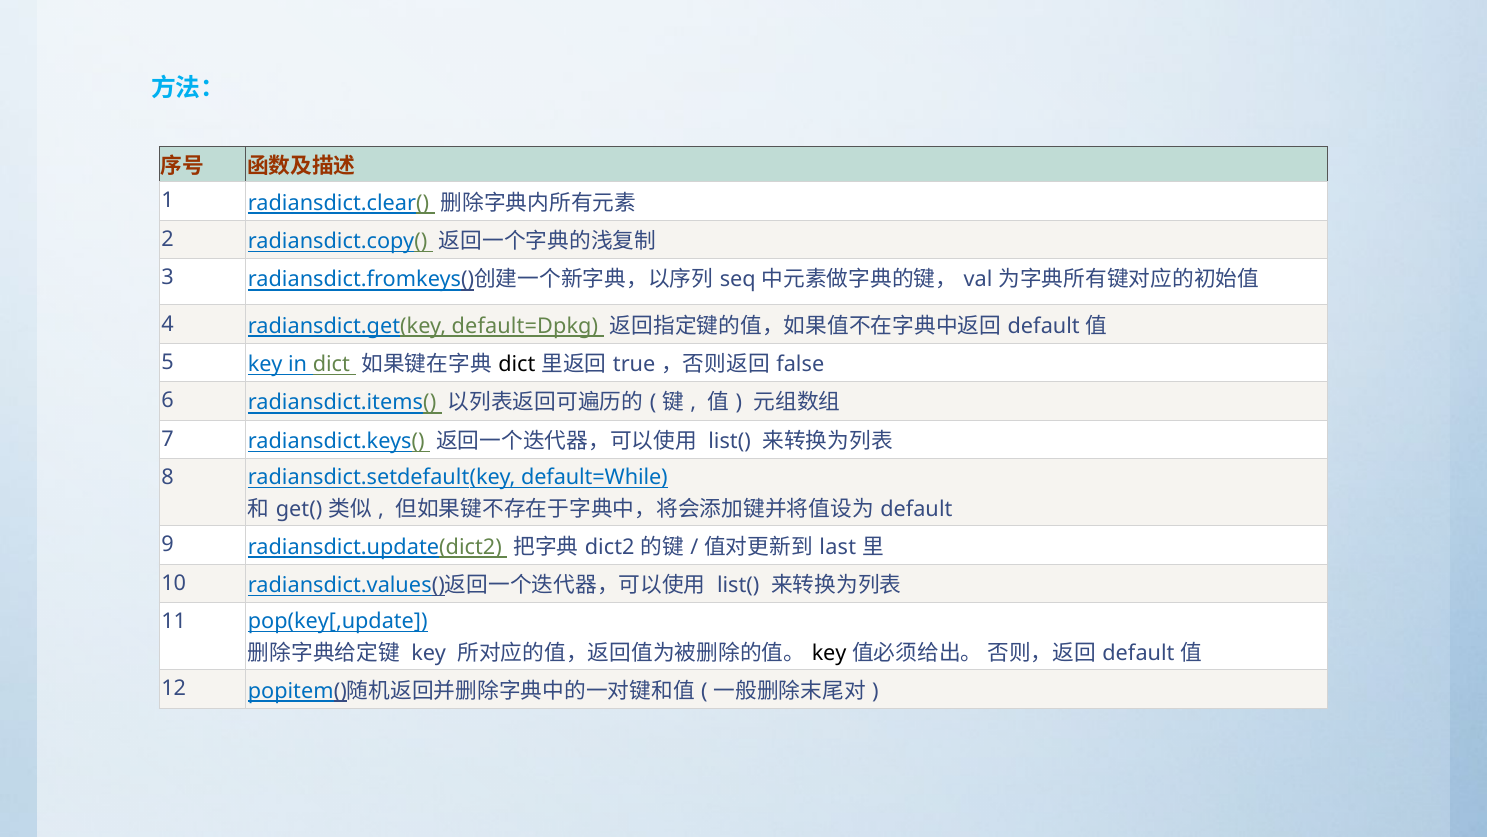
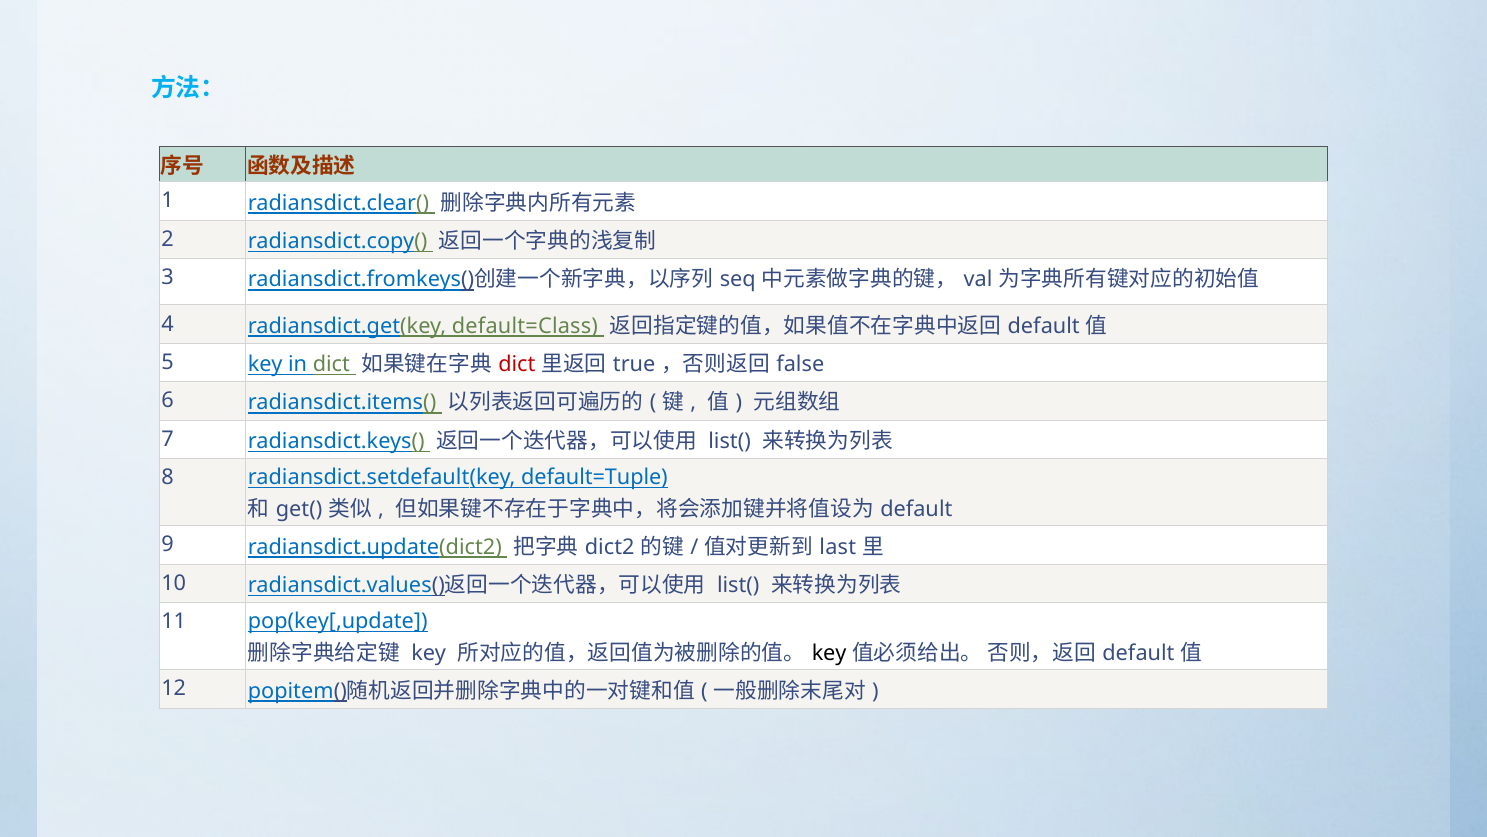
default=Dpkg: default=Dpkg -> default=Class (525, 326)
dict colour: black -> red (517, 364)
default=While: default=While -> default=Tuple (594, 477)
